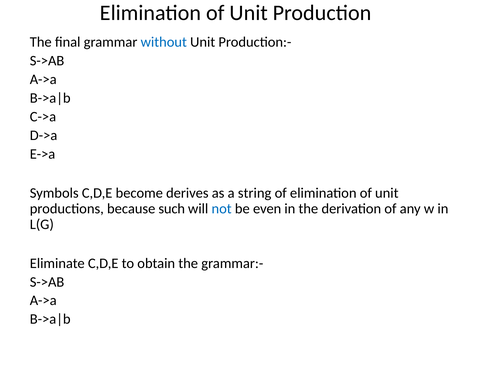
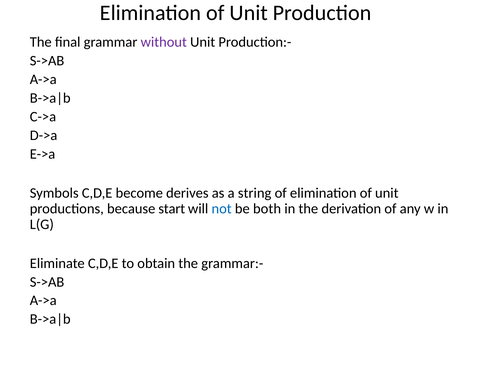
without colour: blue -> purple (164, 42)
such: such -> start (172, 208)
even: even -> both (267, 208)
